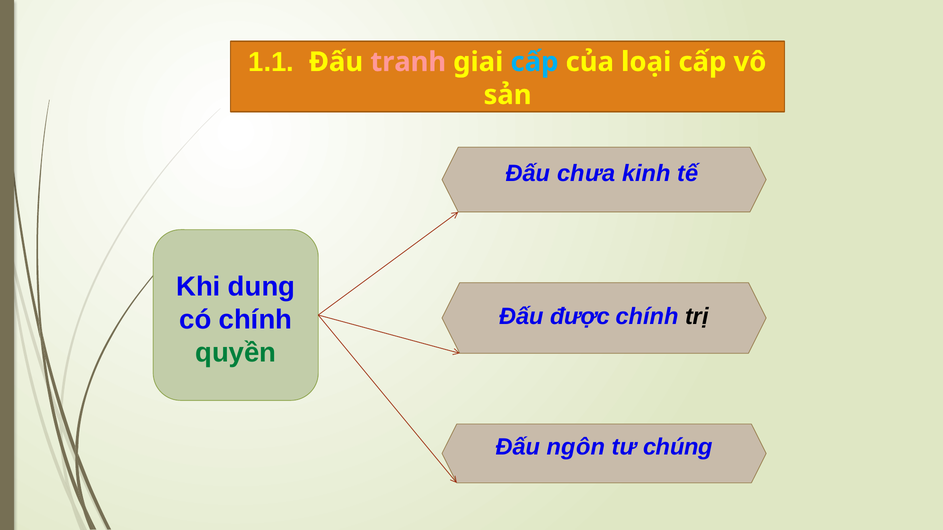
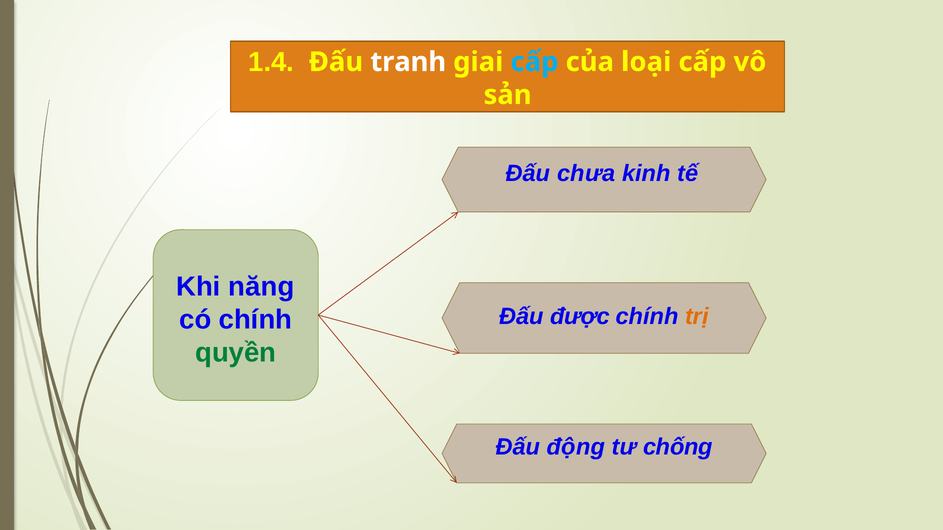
1.1: 1.1 -> 1.4 (271, 62)
tranh colour: pink -> white (408, 62)
dung: dung -> năng (261, 287)
trị colour: black -> orange (697, 317)
ngôn: ngôn -> động (576, 447)
chúng: chúng -> chống (678, 447)
